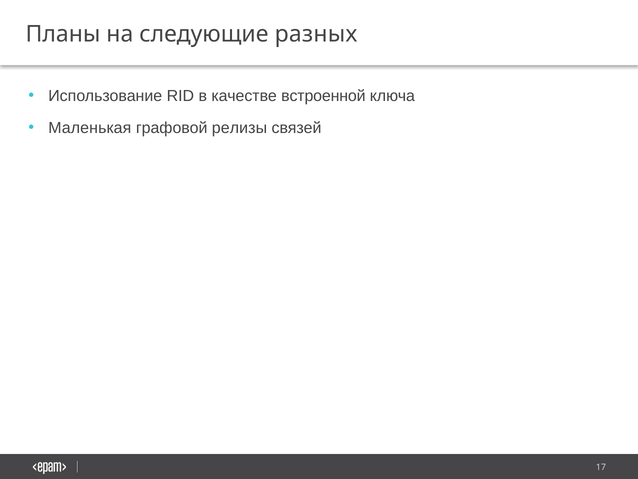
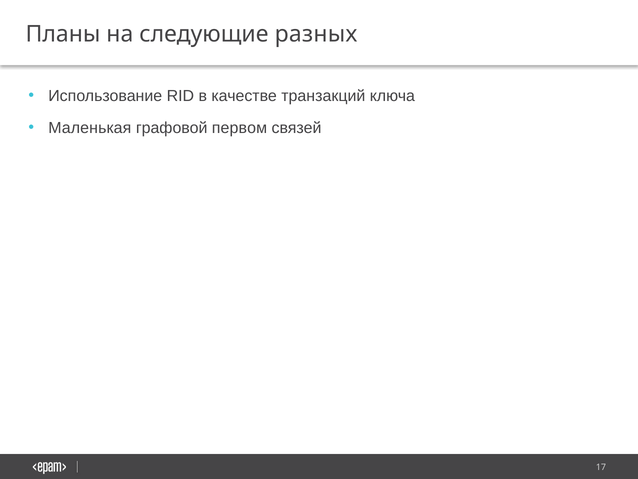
встроенной: встроенной -> транзакций (323, 96)
релизы: релизы -> первом (239, 128)
